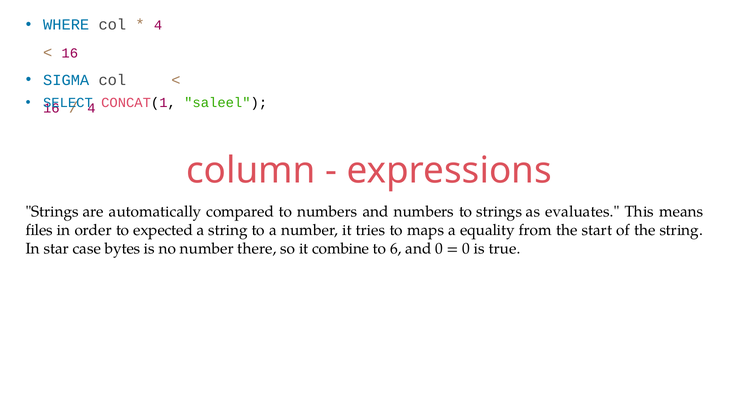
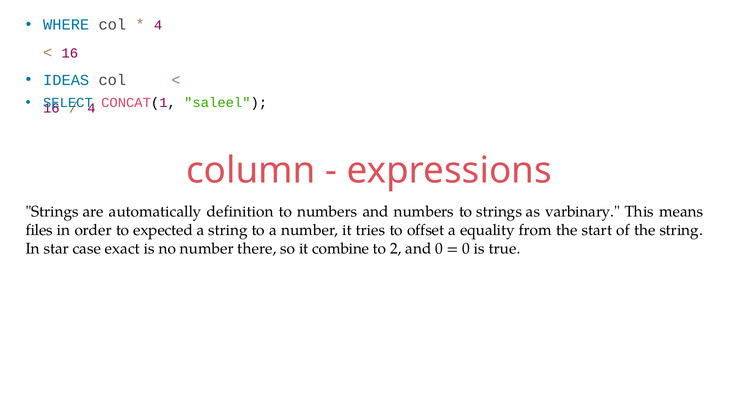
SIGMA: SIGMA -> IDEAS (66, 80)
compared: compared -> definition (240, 212)
evaluates: evaluates -> varbinary (582, 212)
maps: maps -> offset (426, 230)
bytes: bytes -> exact (122, 249)
6: 6 -> 2 (396, 249)
